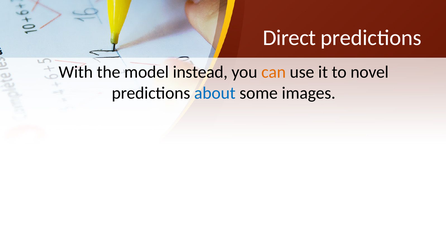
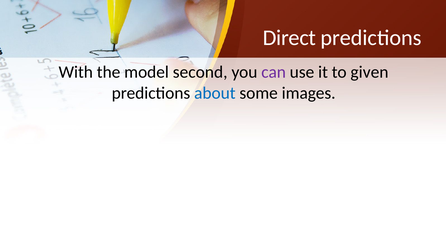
instead: instead -> second (200, 72)
can colour: orange -> purple (274, 72)
novel: novel -> given (369, 72)
